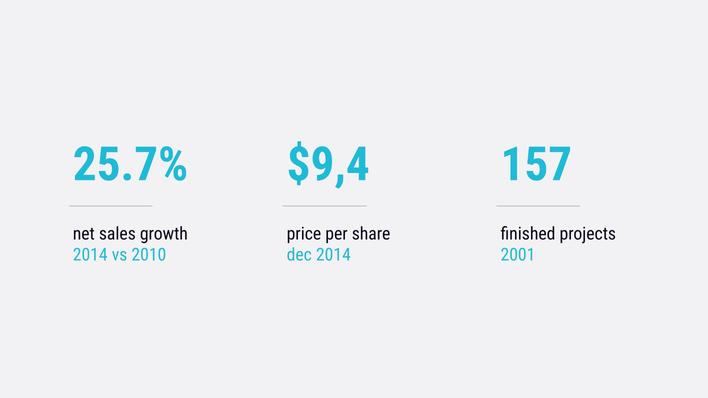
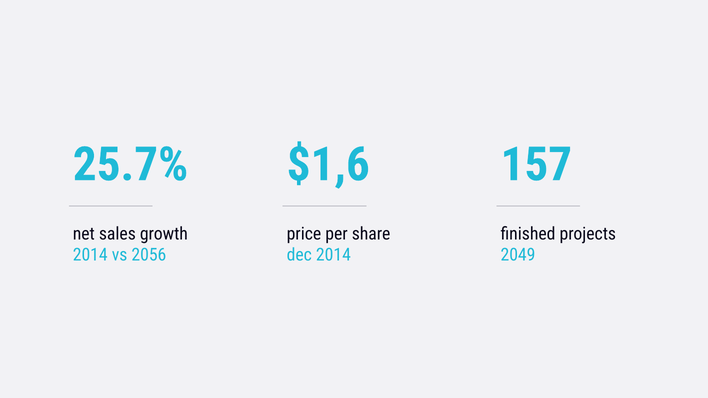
$9,4: $9,4 -> $1,6 (328, 165)
2010: 2010 -> 2056 (149, 255)
2001: 2001 -> 2049 (518, 255)
